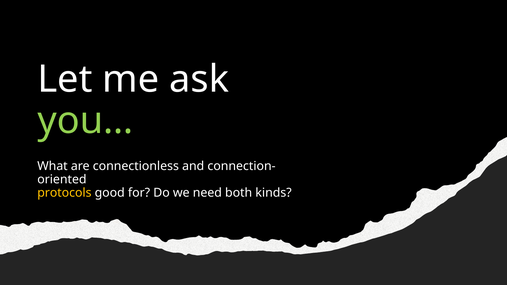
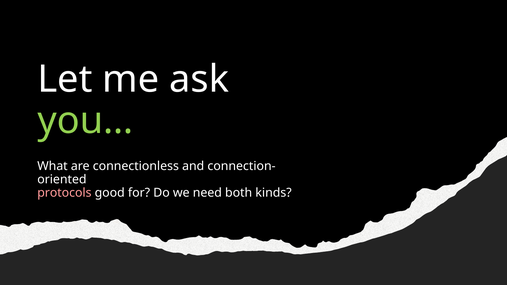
protocols colour: yellow -> pink (64, 193)
